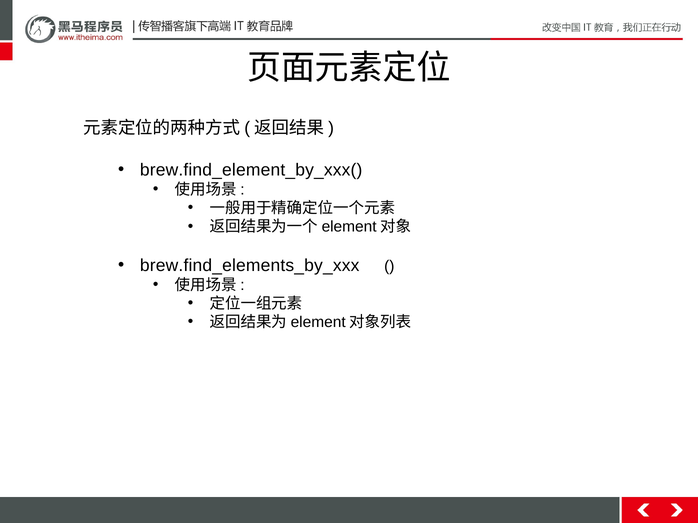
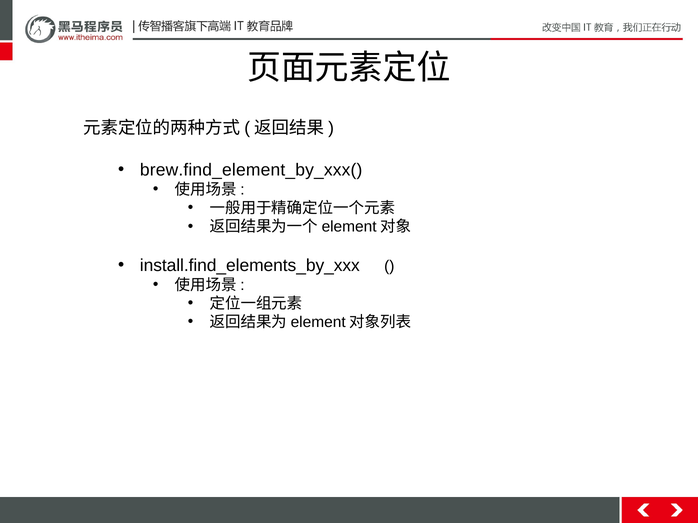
brew.find_elements_by_xxx: brew.find_elements_by_xxx -> install.find_elements_by_xxx (250, 266)
